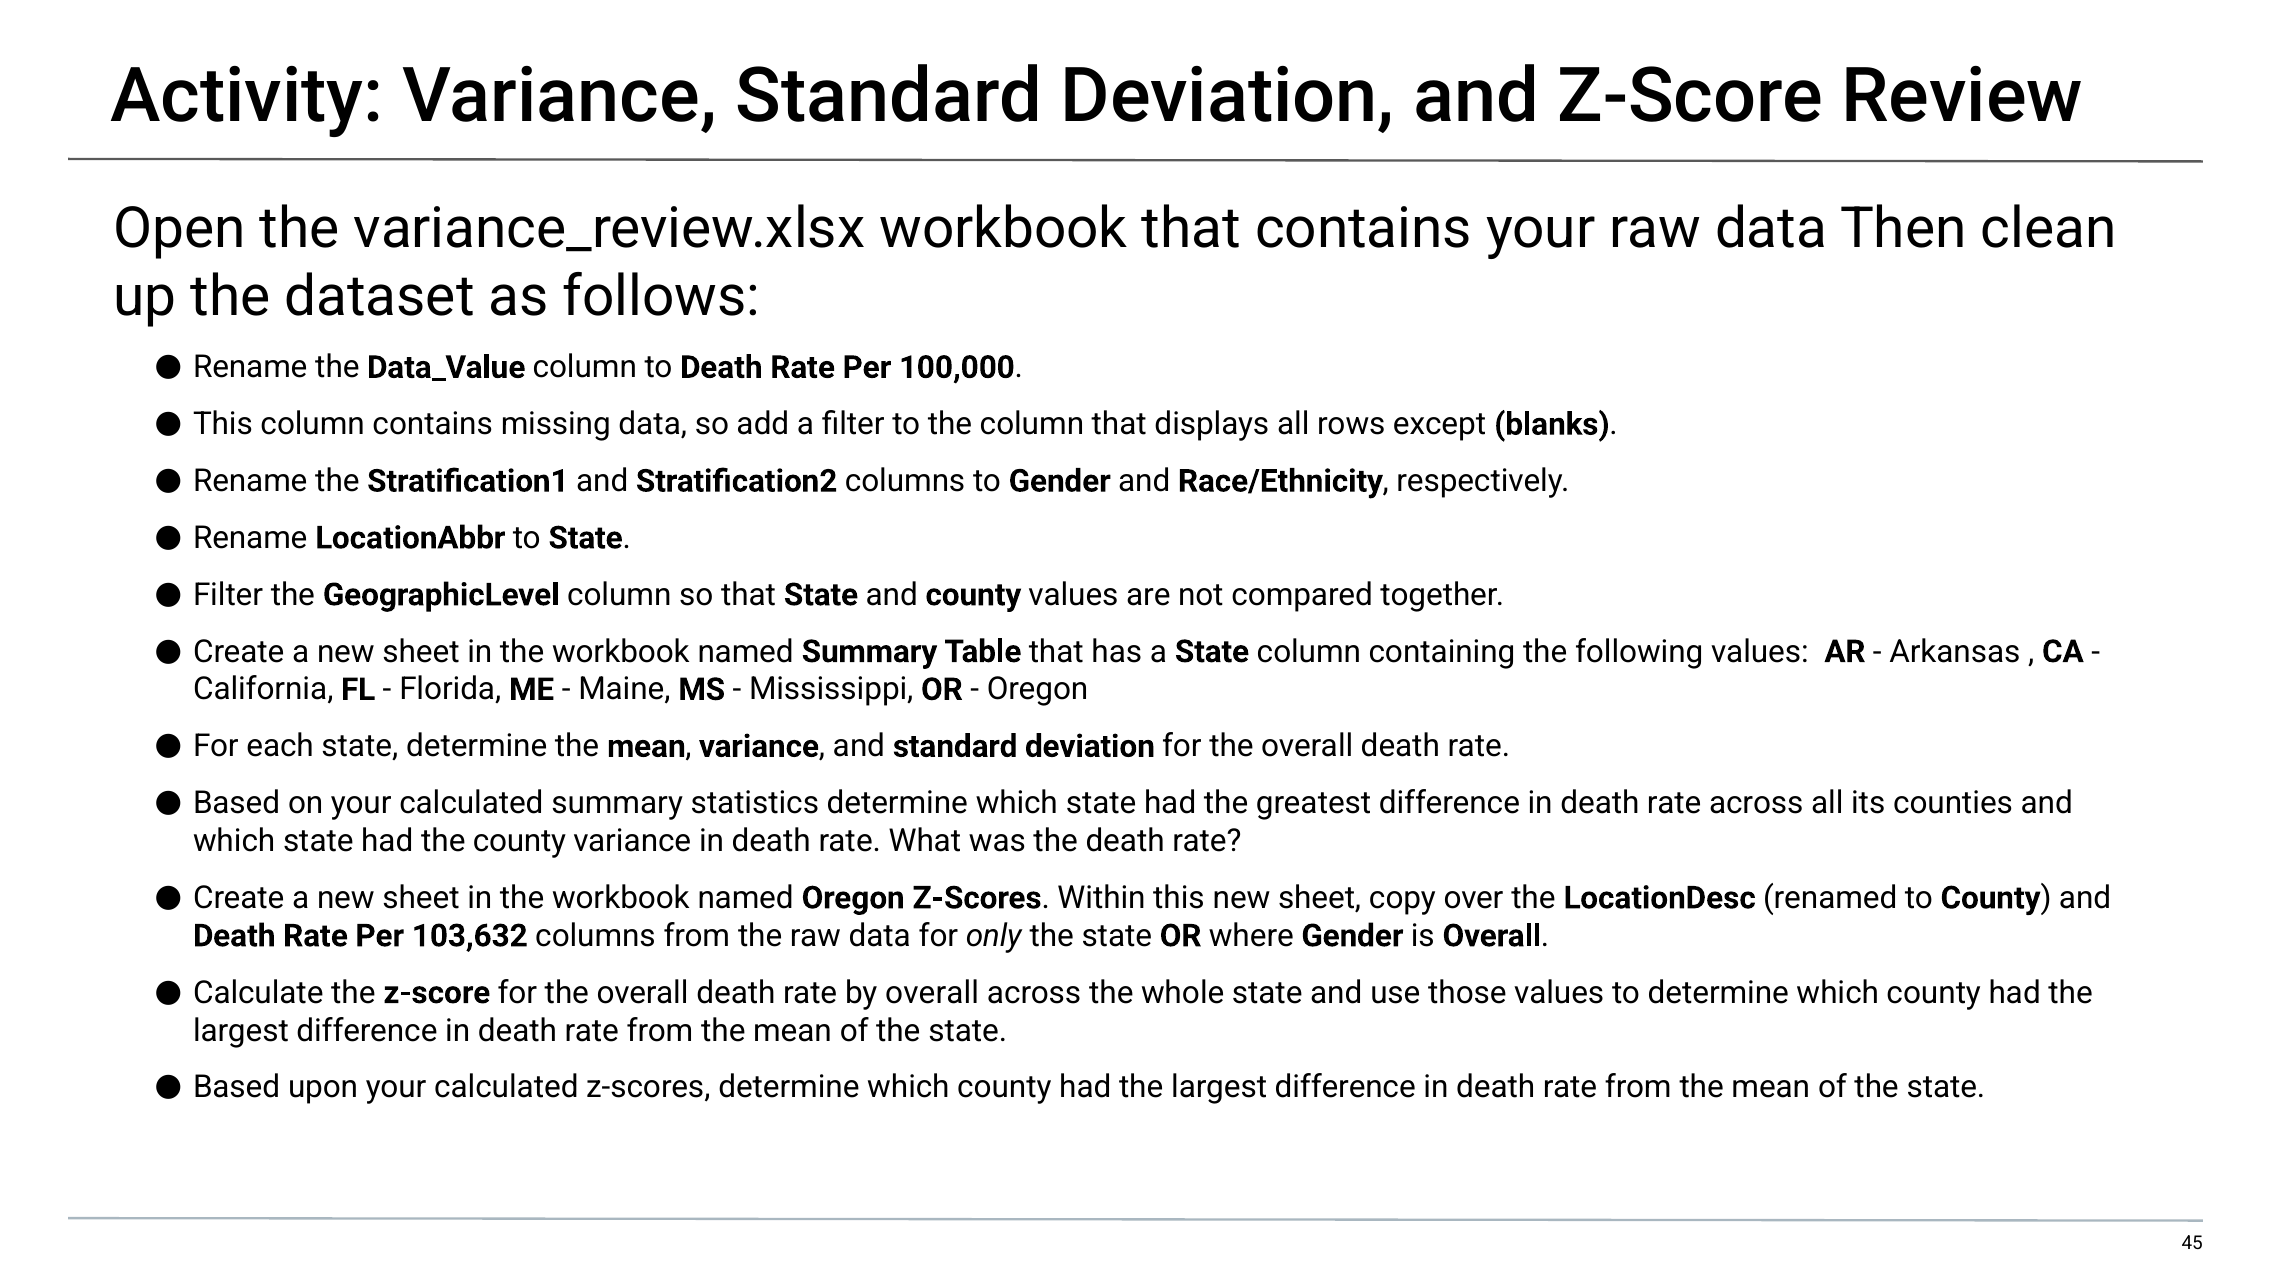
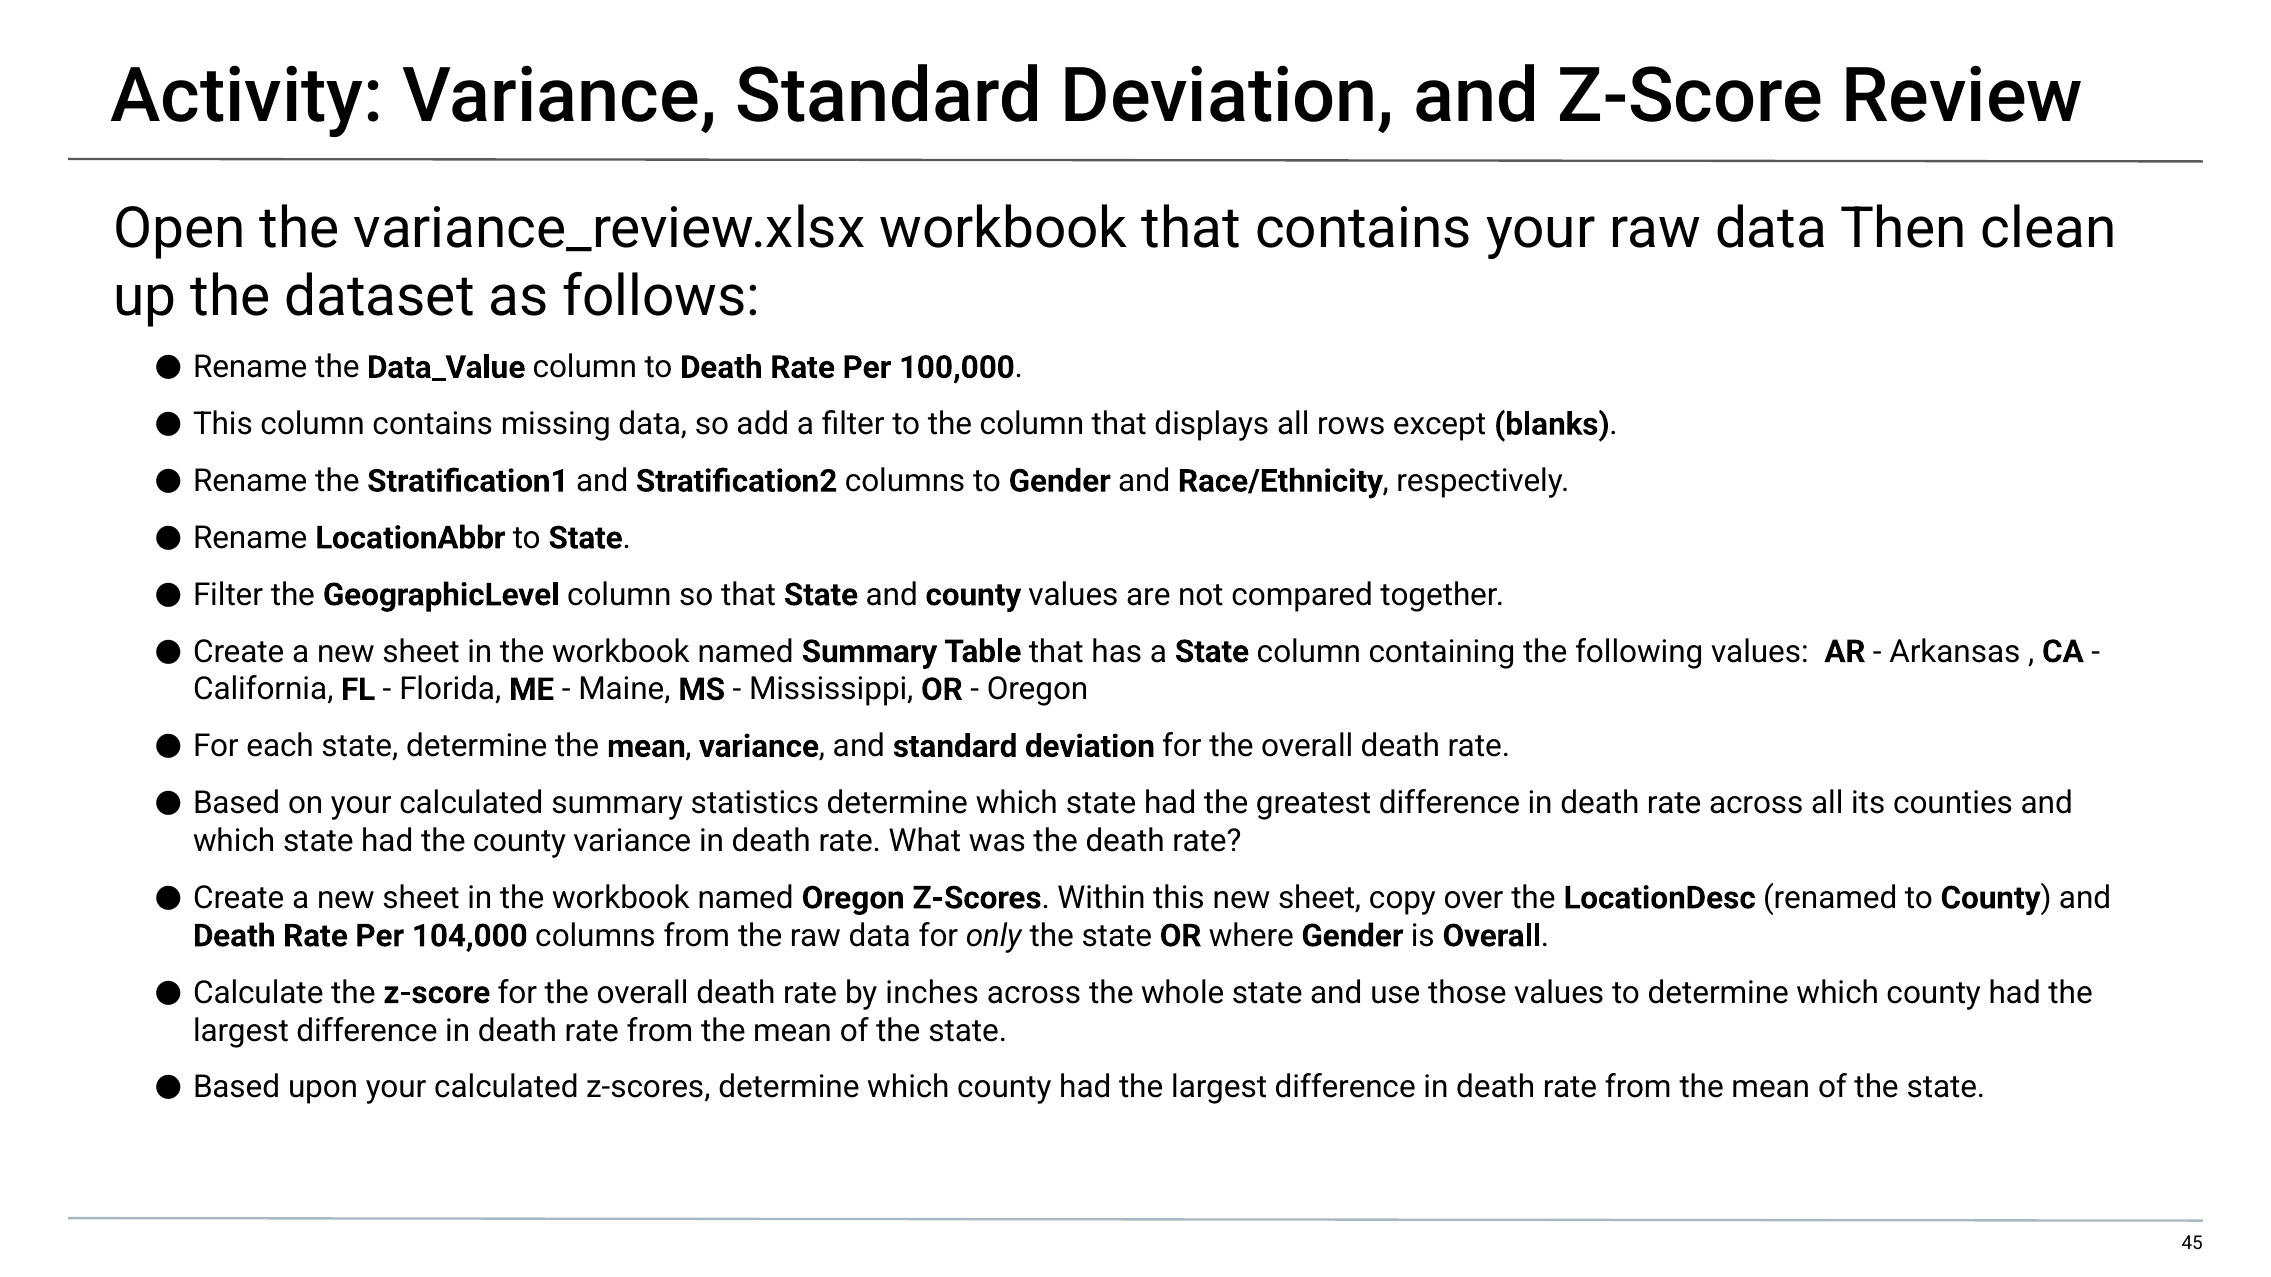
103,632: 103,632 -> 104,000 (470, 936)
by overall: overall -> inches (932, 993)
